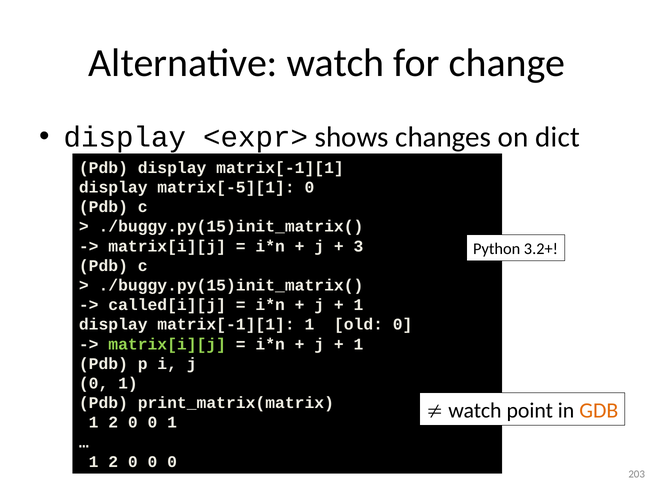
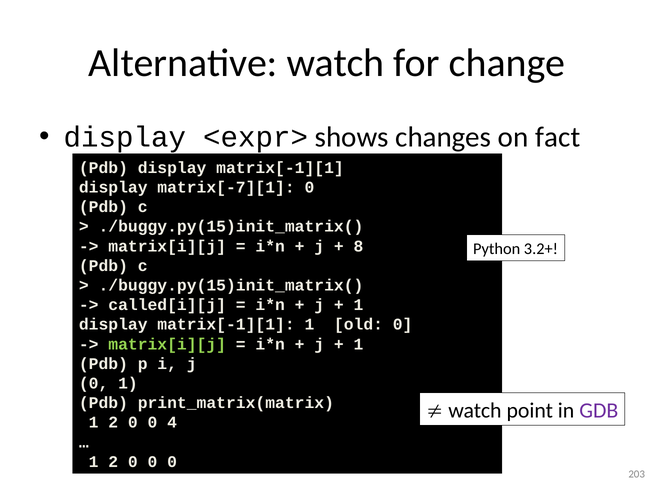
dict: dict -> fact (558, 137)
matrix[-5][1: matrix[-5][1 -> matrix[-7][1 (226, 188)
3: 3 -> 8 (358, 246)
GDB colour: orange -> purple (599, 411)
0 0 1: 1 -> 4 (172, 423)
